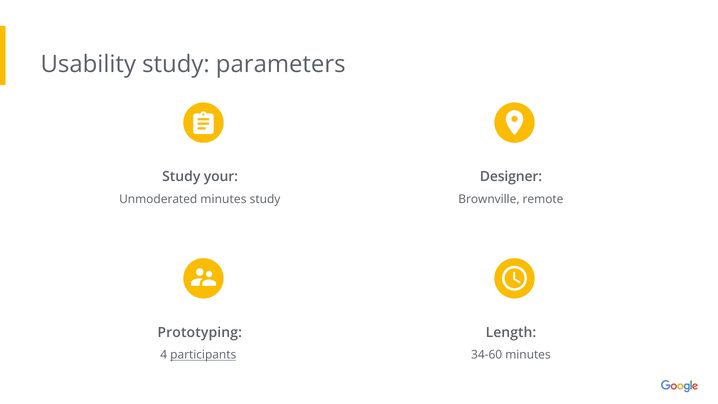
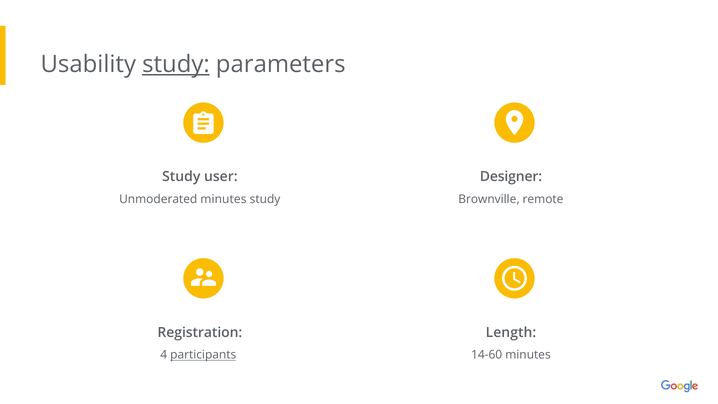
study underline: none -> present (176, 64)
your: your -> user (221, 177)
Prototyping: Prototyping -> Registration (200, 332)
34-60: 34-60 -> 14-60 (487, 355)
